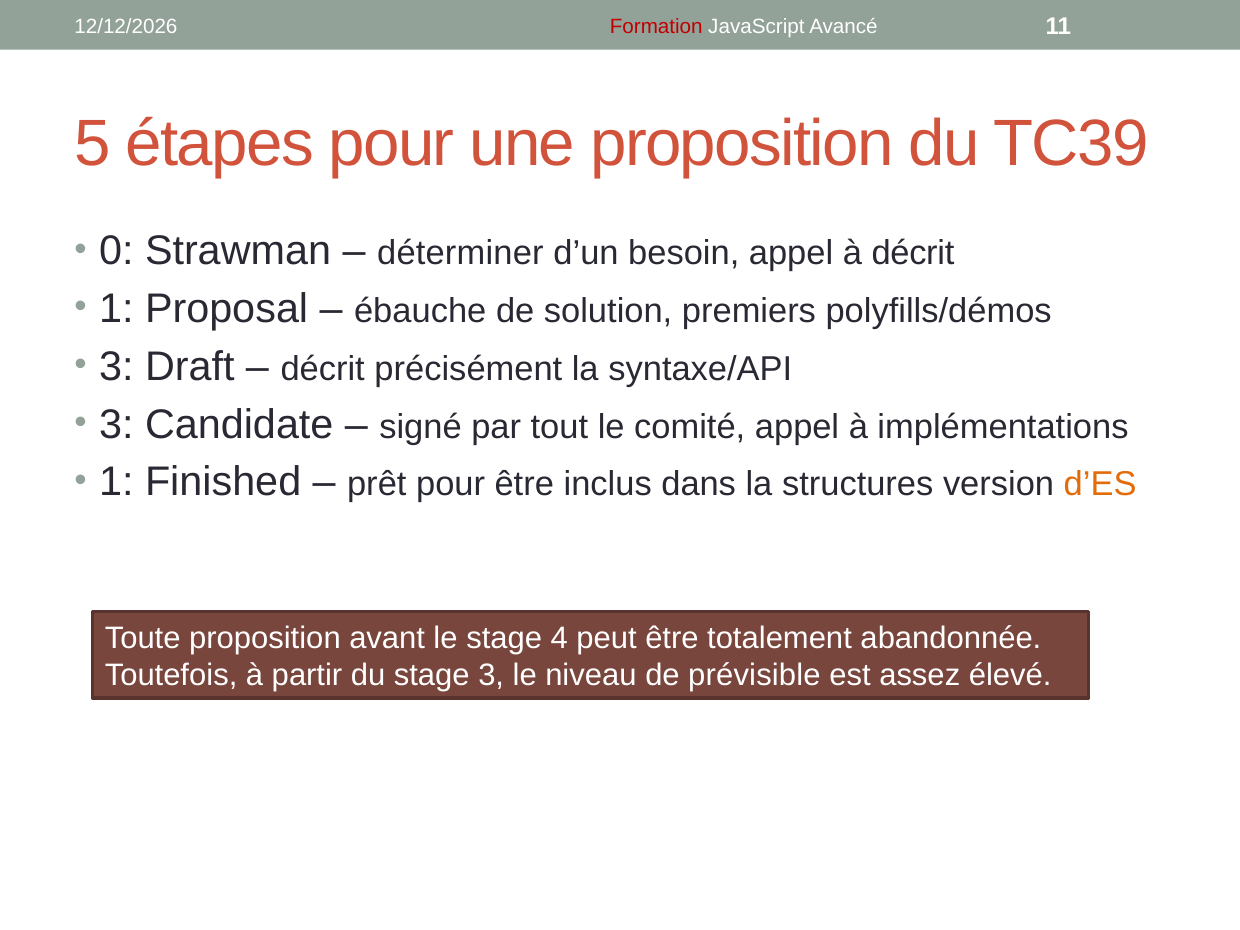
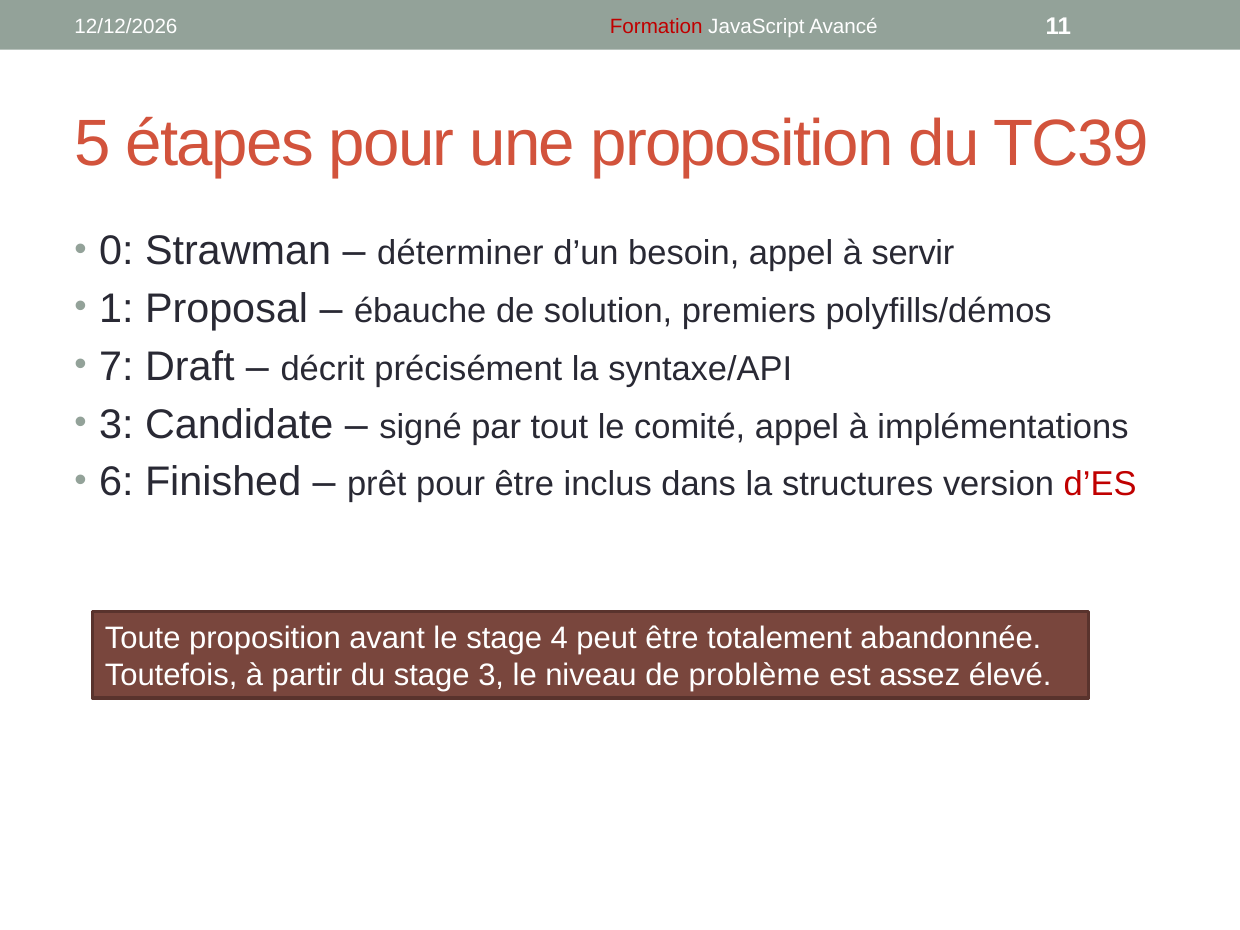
à décrit: décrit -> servir (913, 253)
3: 3 -> 7 (116, 367)
1: 1 -> 6 (116, 482)
d’ES colour: orange -> red (1100, 485)
prévisible: prévisible -> problème (754, 675)
